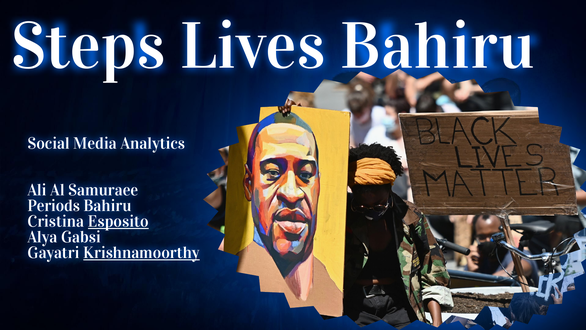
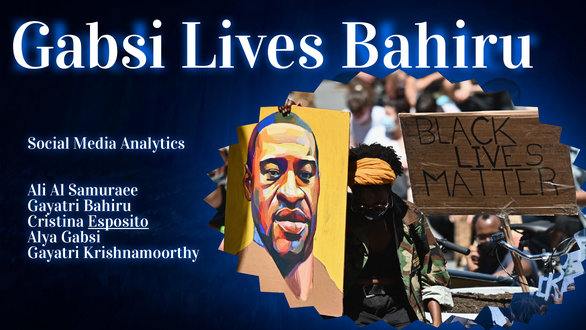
Steps: Steps -> Gabsi (88, 46)
Periods: Periods -> Gayatri (54, 206)
Krishnamoorthy underline: present -> none (141, 253)
